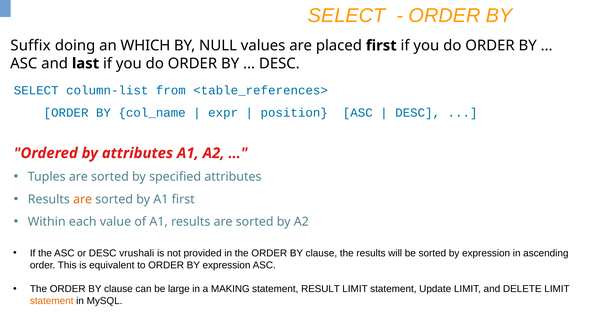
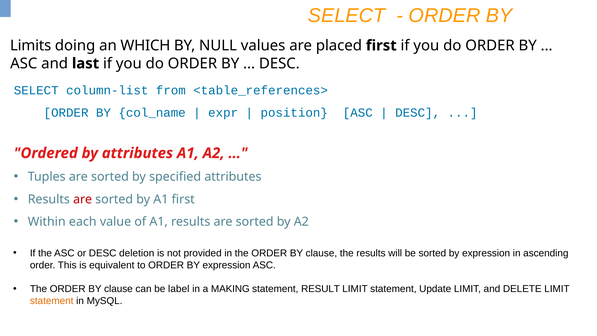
Suffix: Suffix -> Limits (31, 46)
are colour: orange -> red (83, 199)
vrushali: vrushali -> deletion (137, 253)
large: large -> label (179, 289)
